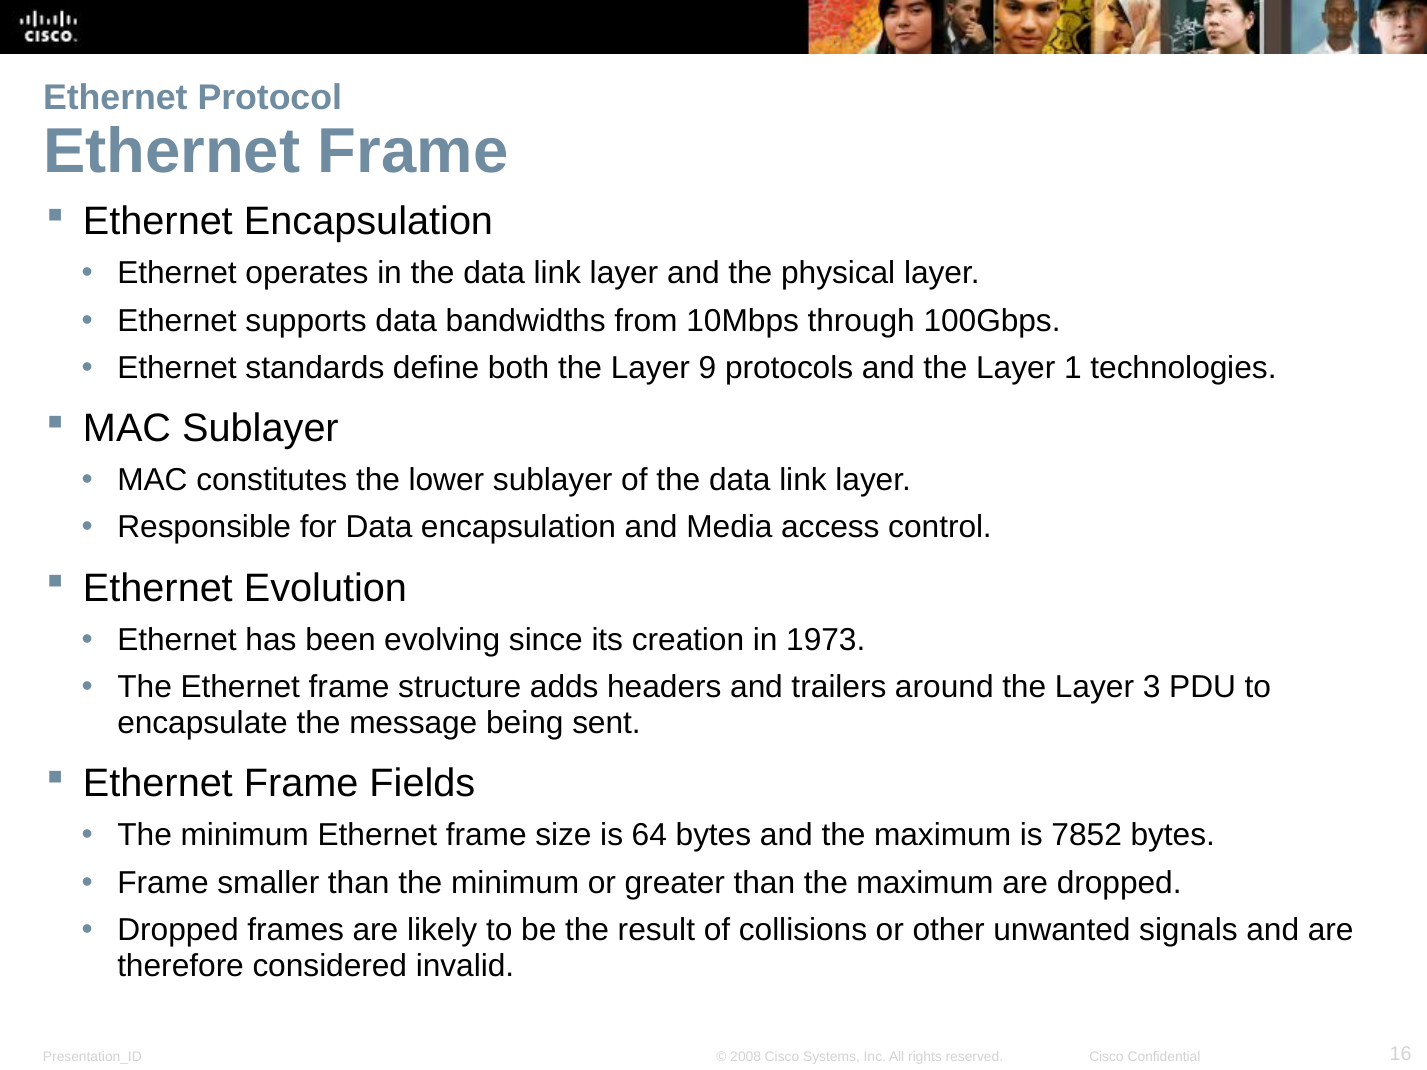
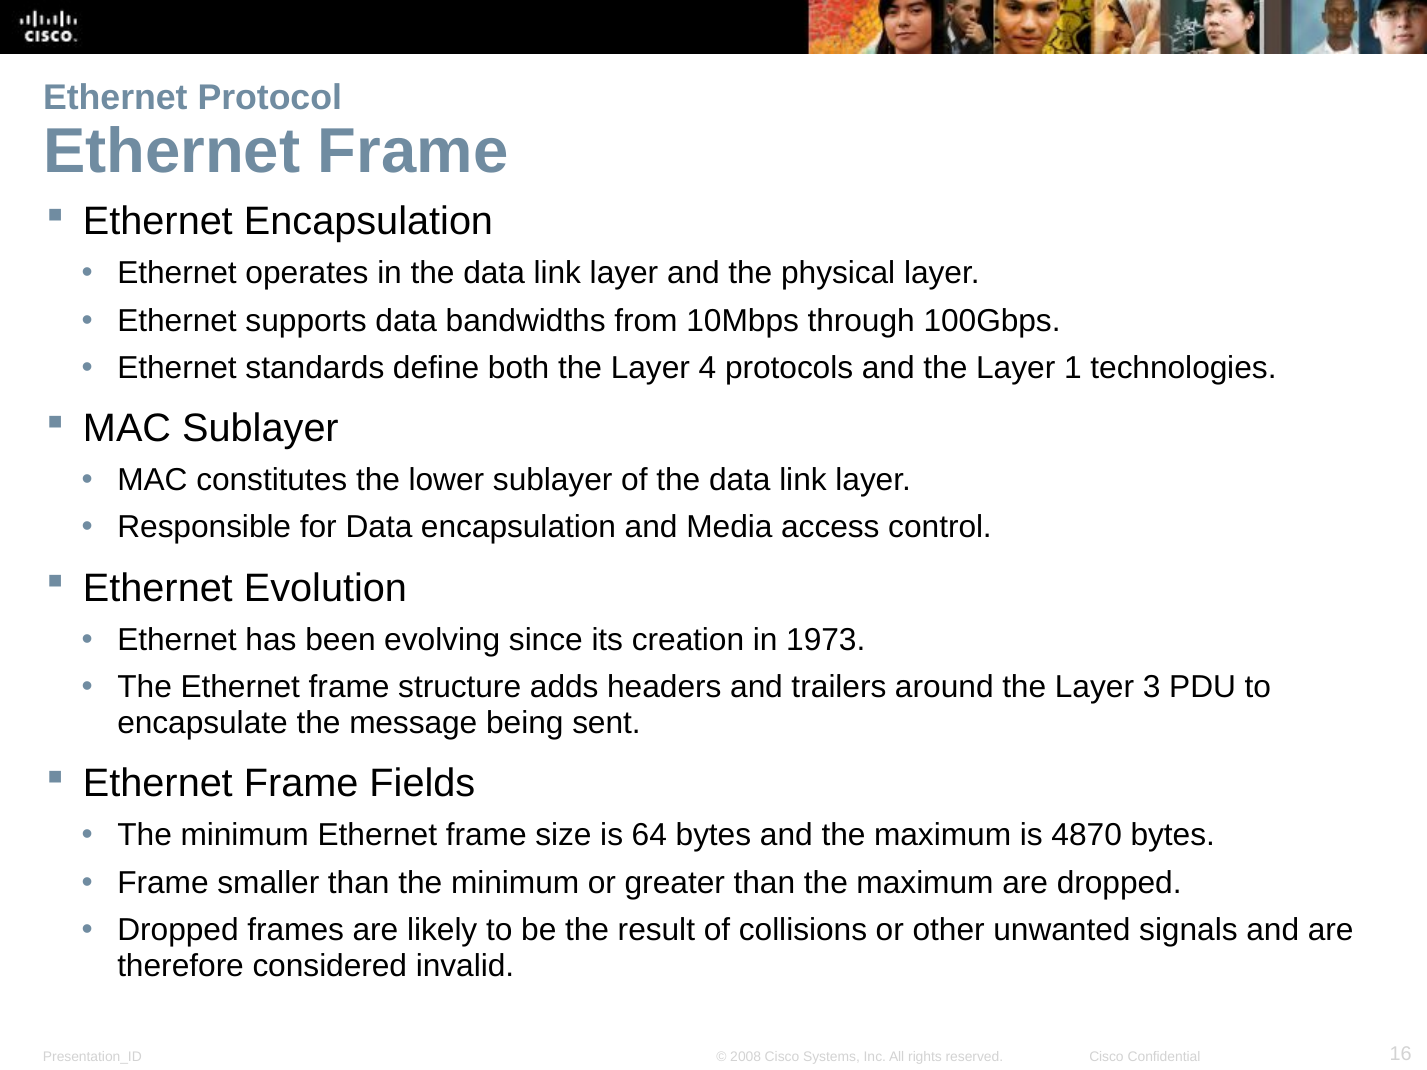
9: 9 -> 4 (707, 368)
7852: 7852 -> 4870 (1087, 836)
